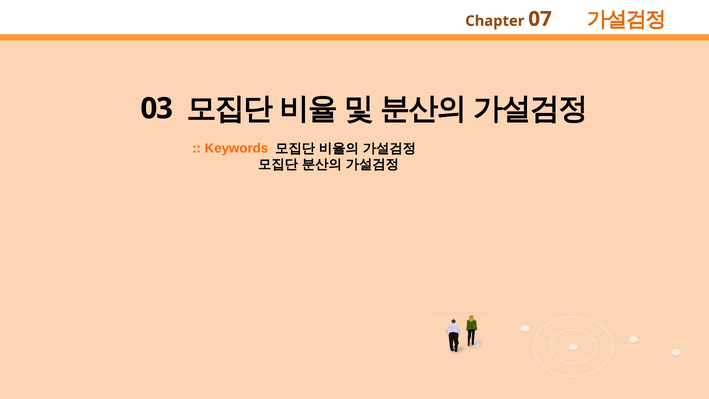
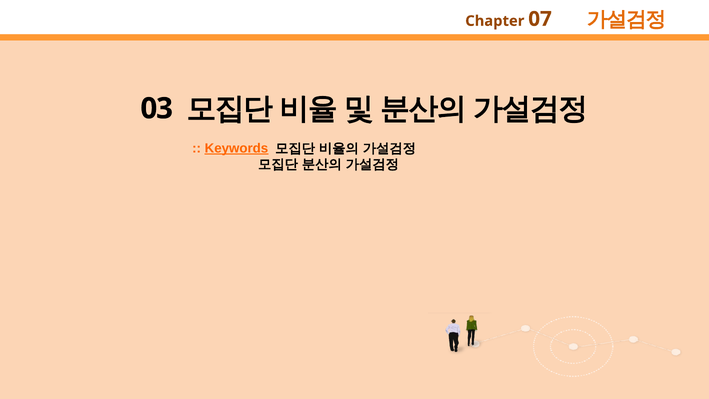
Keywords underline: none -> present (236, 148)
